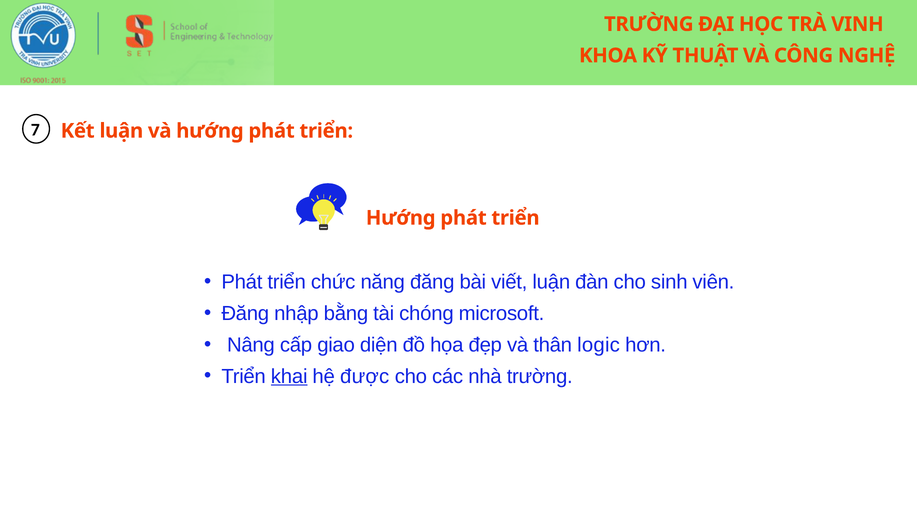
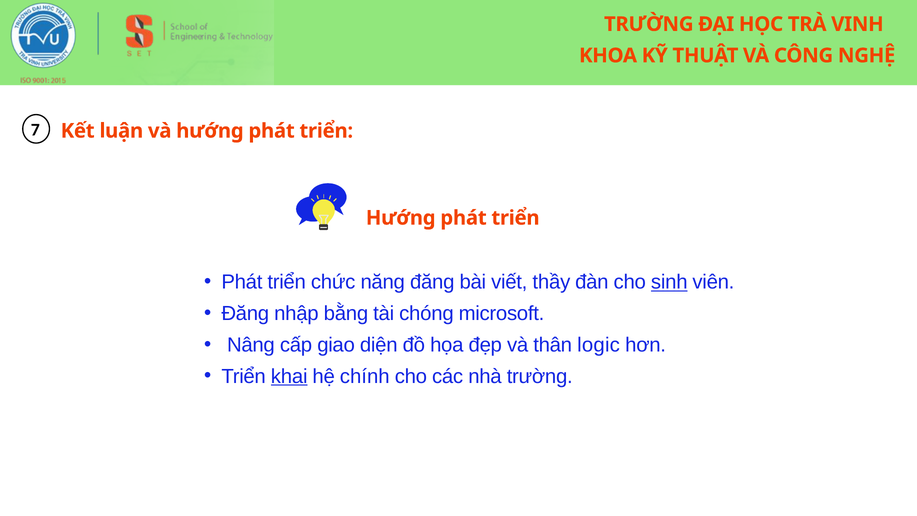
viết luận: luận -> thầy (551, 282)
sinh underline: none -> present (669, 282)
được: được -> chính (365, 376)
